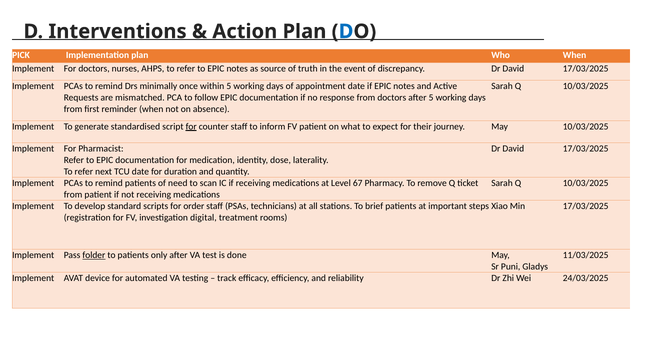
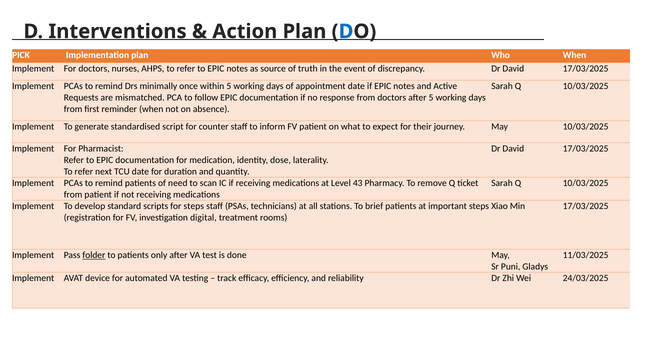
for underline: present -> none (191, 126)
67: 67 -> 43 (358, 183)
for order: order -> steps (194, 206)
